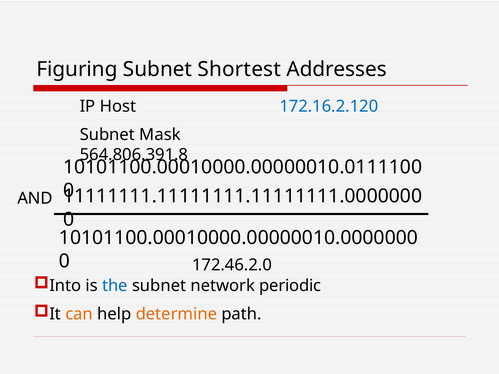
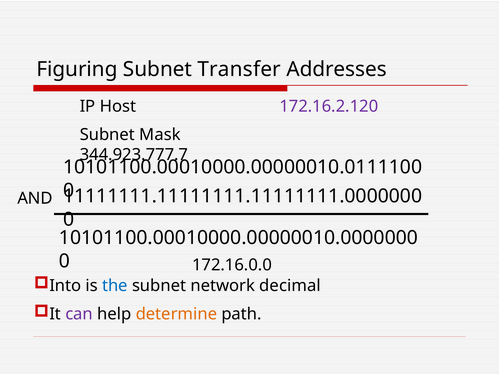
Shortest: Shortest -> Transfer (239, 69)
172.16.2.120 colour: blue -> purple (329, 107)
564.806.391.8: 564.806.391.8 -> 344.923.777.7 (134, 155)
172.46.2.0: 172.46.2.0 -> 172.16.0.0 (232, 265)
periodic: periodic -> decimal (290, 286)
can colour: orange -> purple (79, 314)
